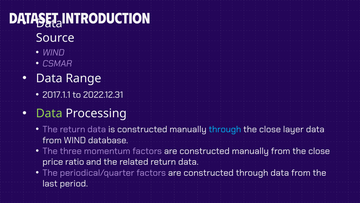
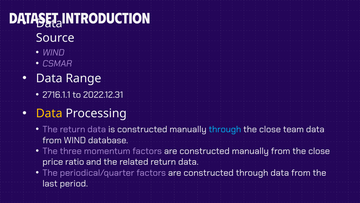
2017.1.1: 2017.1.1 -> 2716.1.1 (56, 95)
Data colour: light green -> yellow (49, 113)
layer: layer -> team (293, 129)
